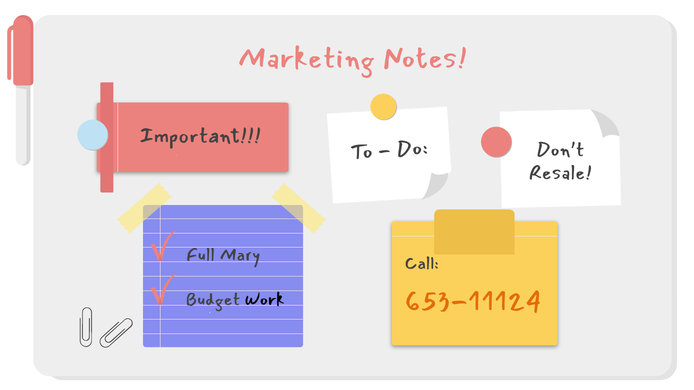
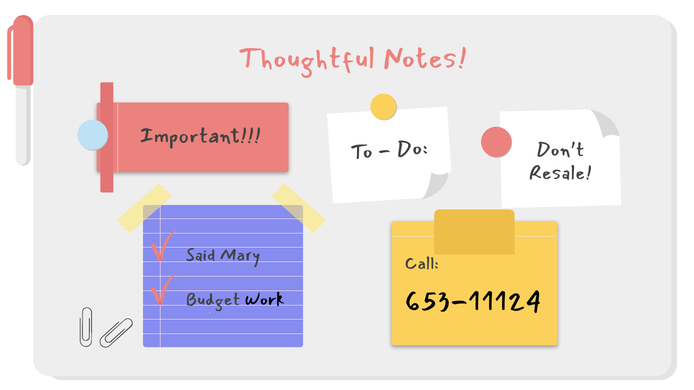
Marketing: Marketing -> Thoughtful (307, 58)
Full: Full -> Said (201, 255)
653-11124 colour: orange -> black (473, 301)
